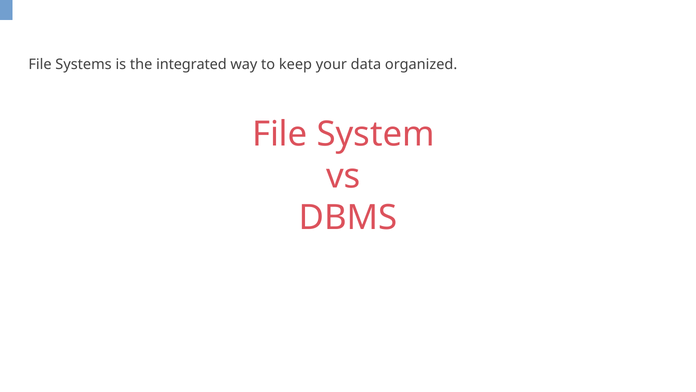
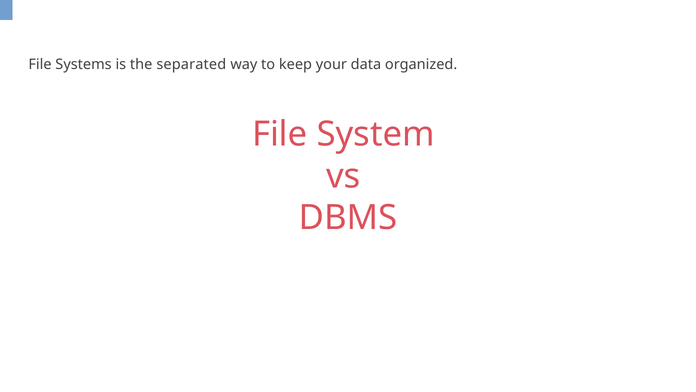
integrated: integrated -> separated (191, 64)
